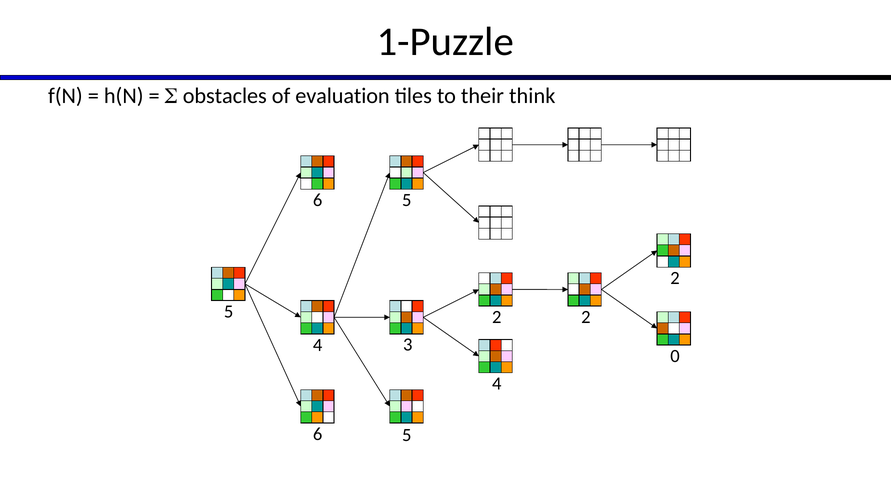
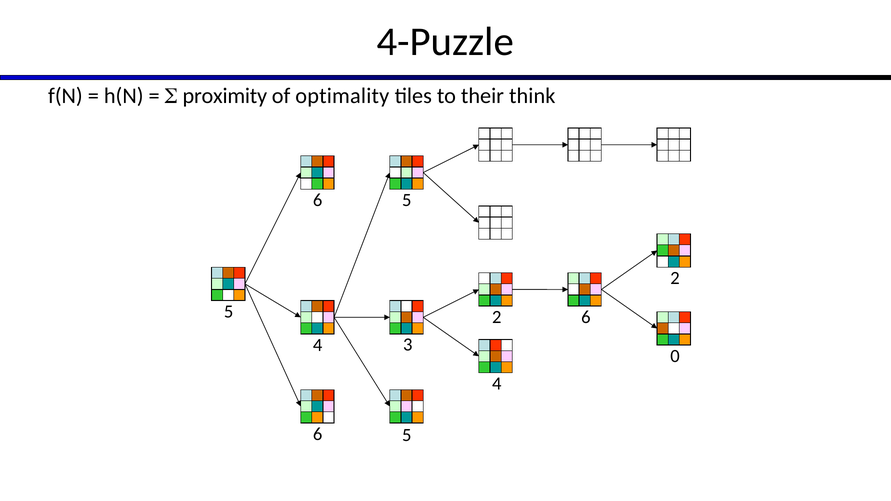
1-Puzzle: 1-Puzzle -> 4-Puzzle (445, 42)
obstacles: obstacles -> proximity (225, 96)
evaluation: evaluation -> optimality (342, 96)
2: 2 -> 6 (586, 317)
